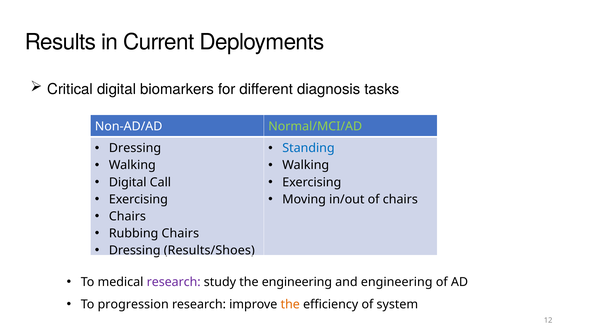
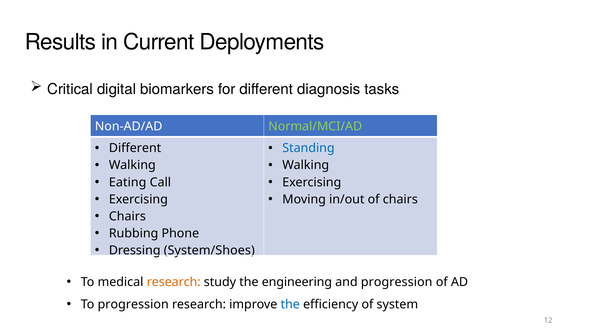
Dressing: Dressing -> Different (135, 148)
Digital: Digital -> Eating (128, 182)
Rubbing Chairs: Chairs -> Phone (180, 234)
Results/Shoes: Results/Shoes -> System/Shoes (209, 251)
research colour: purple -> orange (174, 282)
and engineering: engineering -> progression (397, 282)
the colour: orange -> blue (290, 305)
